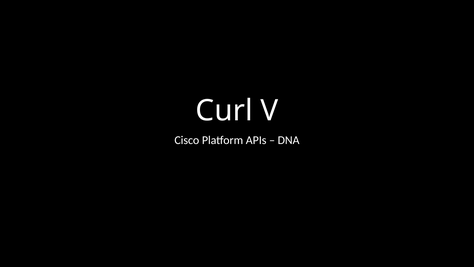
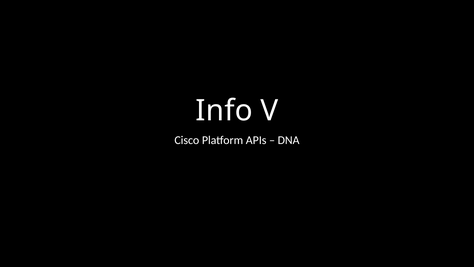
Curl: Curl -> Info (224, 110)
